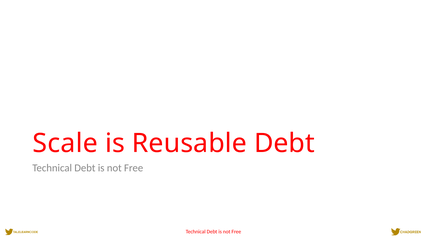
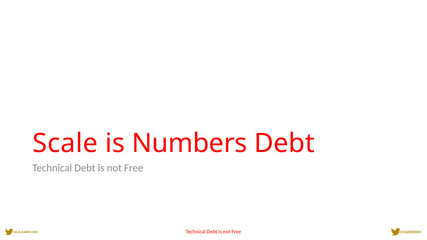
Reusable: Reusable -> Numbers (190, 144)
